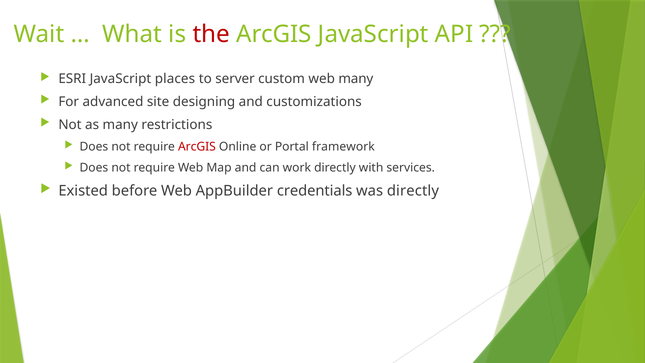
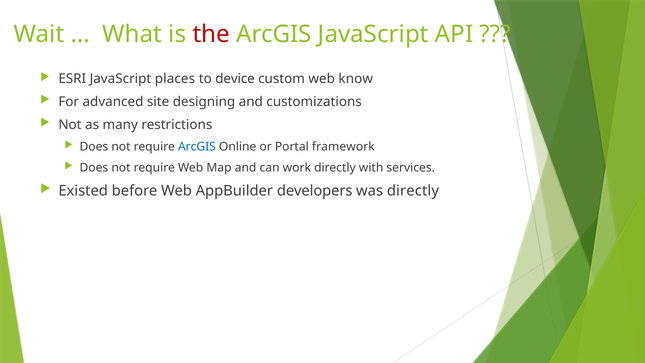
server: server -> device (235, 79)
web many: many -> know (356, 79)
ArcGIS colour: red -> blue (197, 147)
credentials: credentials -> developers (315, 191)
